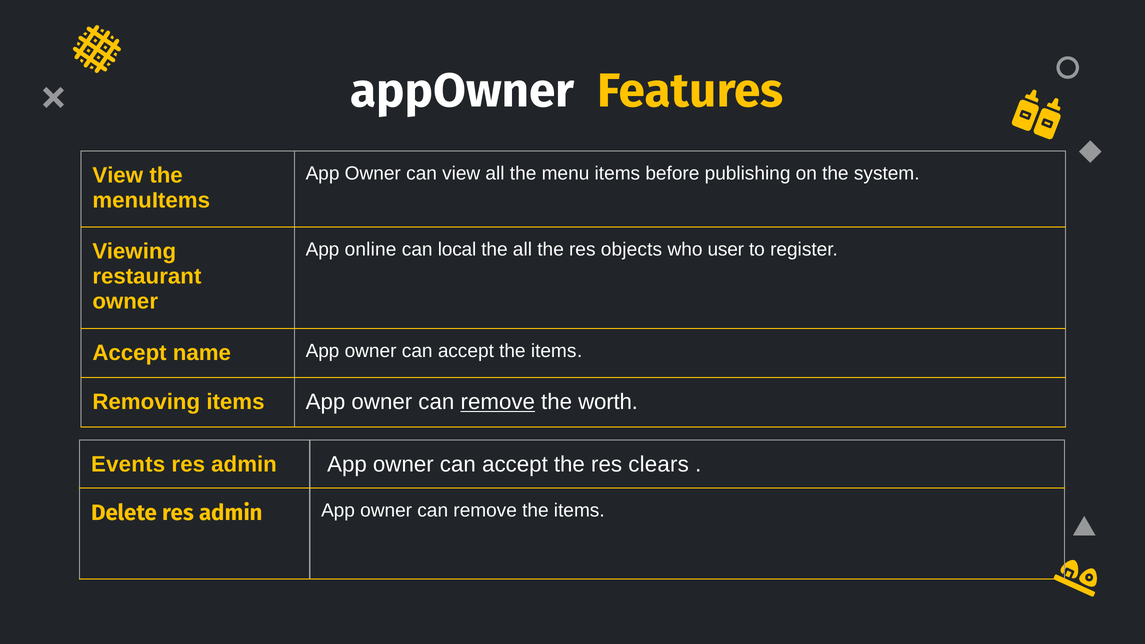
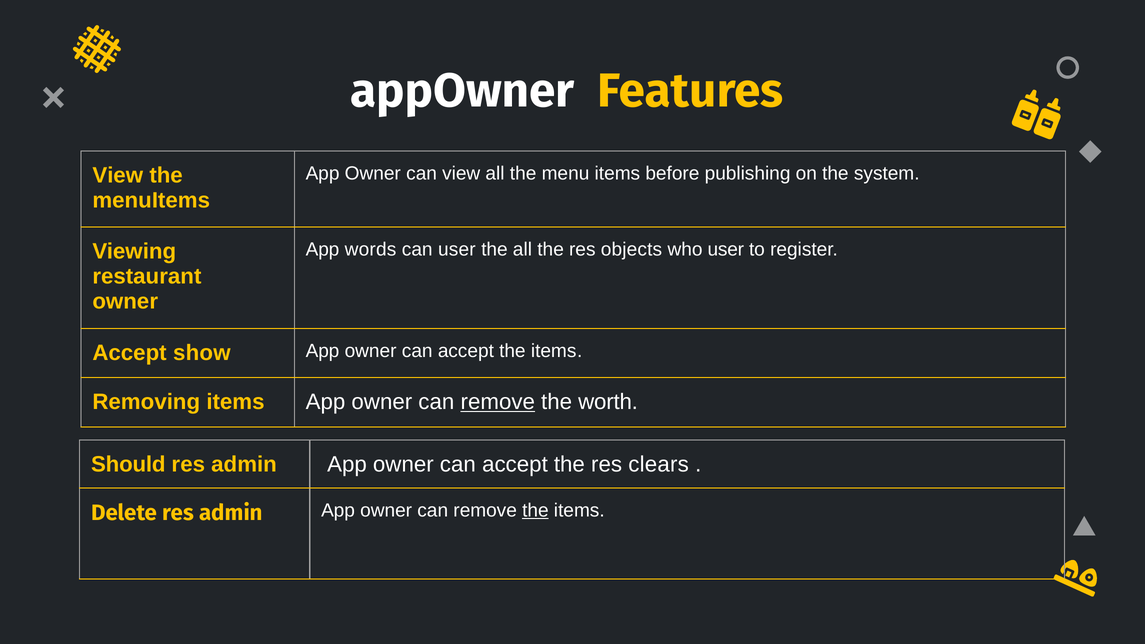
online: online -> words (371, 249)
can local: local -> user (457, 249)
name: name -> show (202, 353)
Events: Events -> Should (128, 464)
the underline: none -> present (535, 511)
